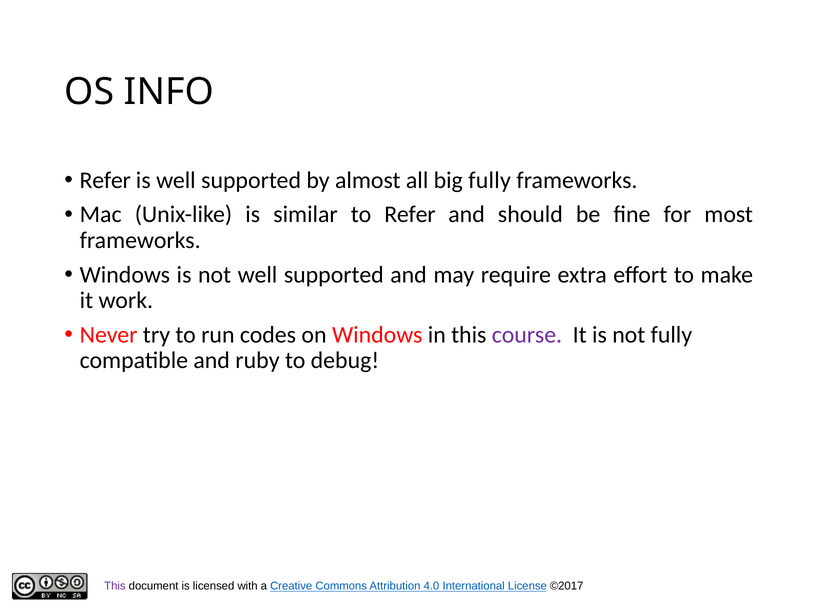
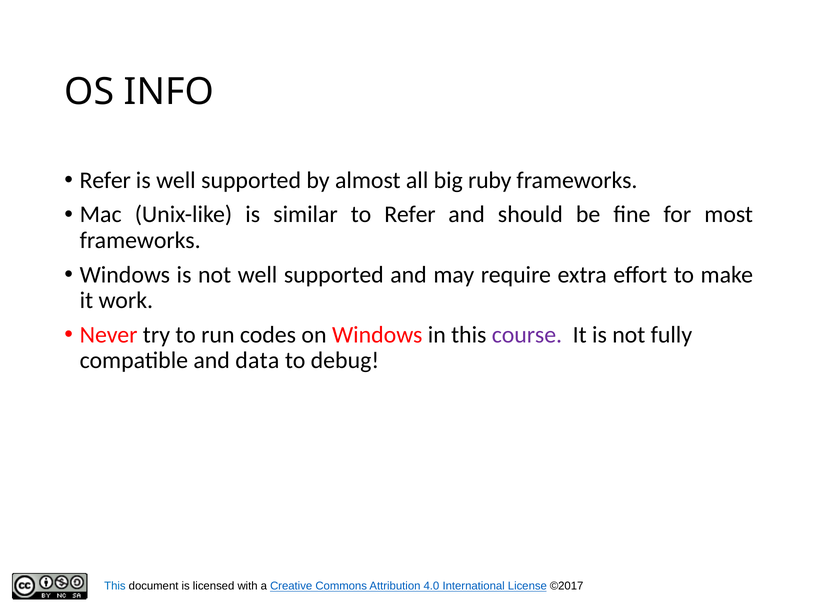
big fully: fully -> ruby (490, 180)
ruby: ruby -> data (257, 360)
This colour: purple -> blue (115, 586)
